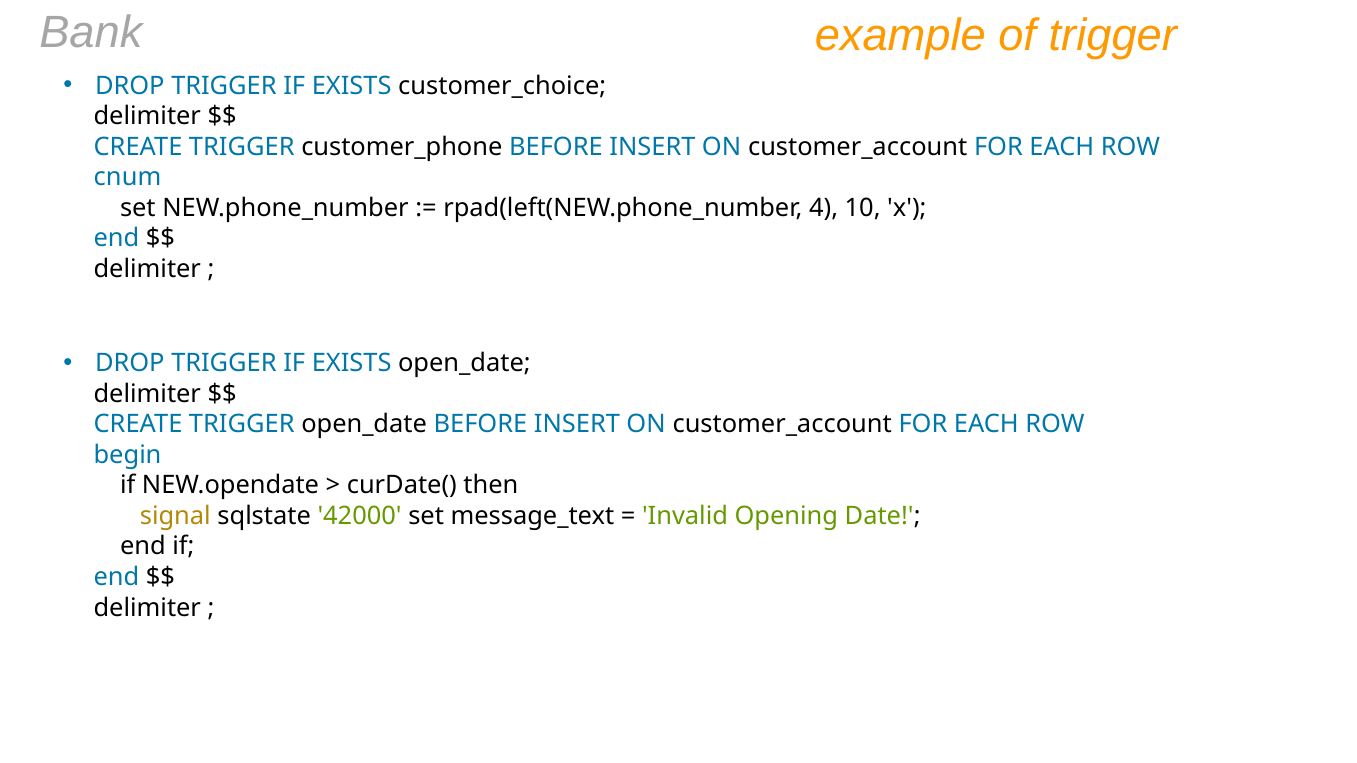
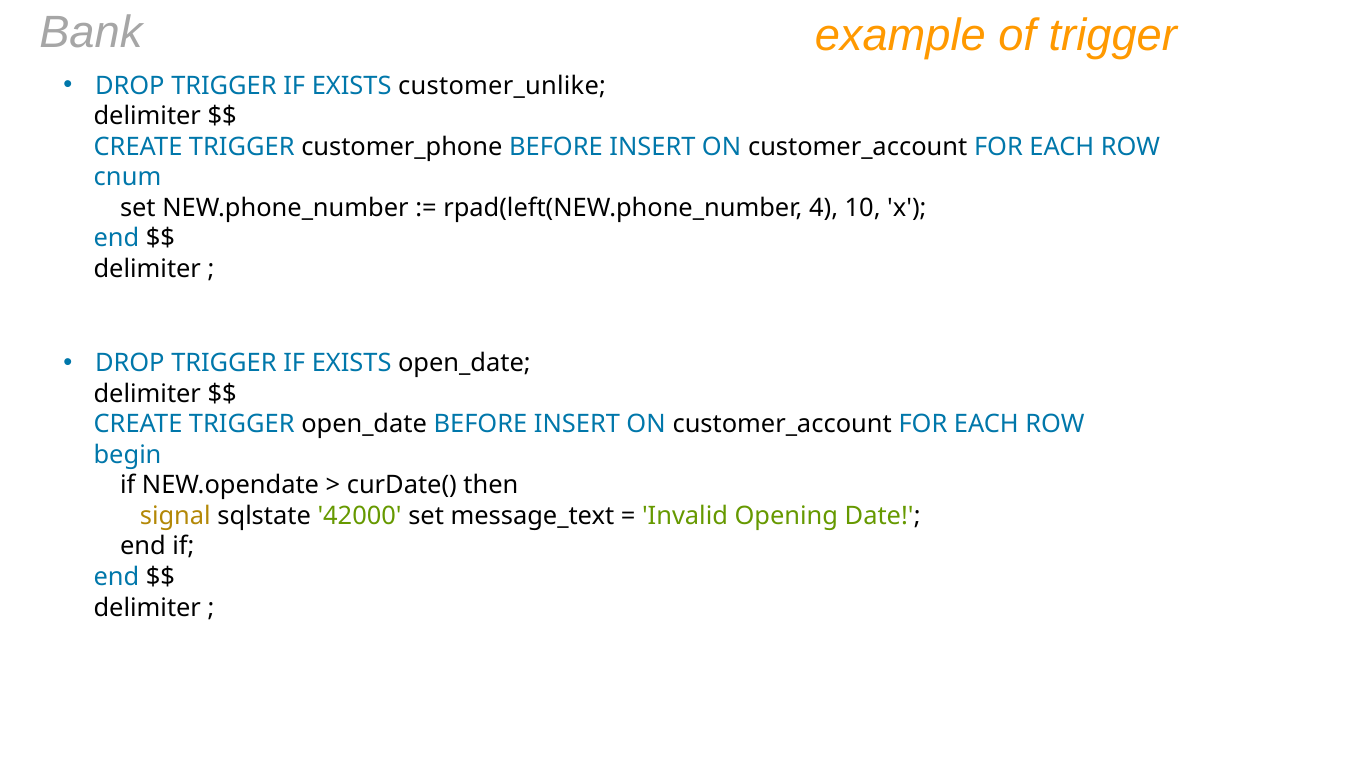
customer_choice: customer_choice -> customer_unlike (502, 86)
